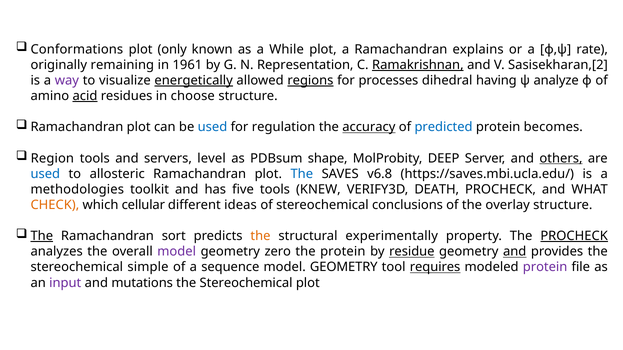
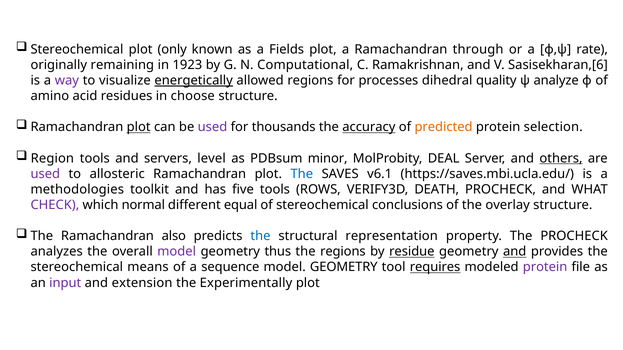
Conformations: Conformations -> Stereochemical (77, 49)
While: While -> Fields (287, 49)
explains: explains -> through (478, 49)
1961: 1961 -> 1923 (187, 65)
Representation: Representation -> Computational (305, 65)
Ramakrishnan underline: present -> none (418, 65)
Sasisekharan,[2: Sasisekharan,[2 -> Sasisekharan,[6 (558, 65)
regions underline: present -> none (310, 81)
having: having -> quality (496, 81)
acid underline: present -> none (85, 96)
plot underline: none -> present (139, 127)
used colour: blue -> purple (212, 127)
regulation: regulation -> thousands (284, 127)
predicted colour: blue -> orange (444, 127)
becomes: becomes -> selection (553, 127)
shape: shape -> minor (328, 158)
DEEP: DEEP -> DEAL (444, 158)
used colour: blue -> purple (45, 174)
v6.8: v6.8 -> v6.1 (380, 174)
KNEW: KNEW -> ROWS (318, 190)
CHECK colour: orange -> purple (55, 205)
cellular: cellular -> normal (143, 205)
ideas: ideas -> equal (241, 205)
The underline: present -> none (42, 236)
sort: sort -> also (174, 236)
the colour: orange -> blue (261, 236)
experimentally: experimentally -> representation (392, 236)
PROCHECK underline: present -> none (574, 236)
zero: zero -> thus (278, 252)
the protein: protein -> regions (343, 252)
simple: simple -> means (148, 268)
mutations: mutations -> extension (142, 283)
Stereochemical: Stereochemical -> Experimentally (246, 283)
